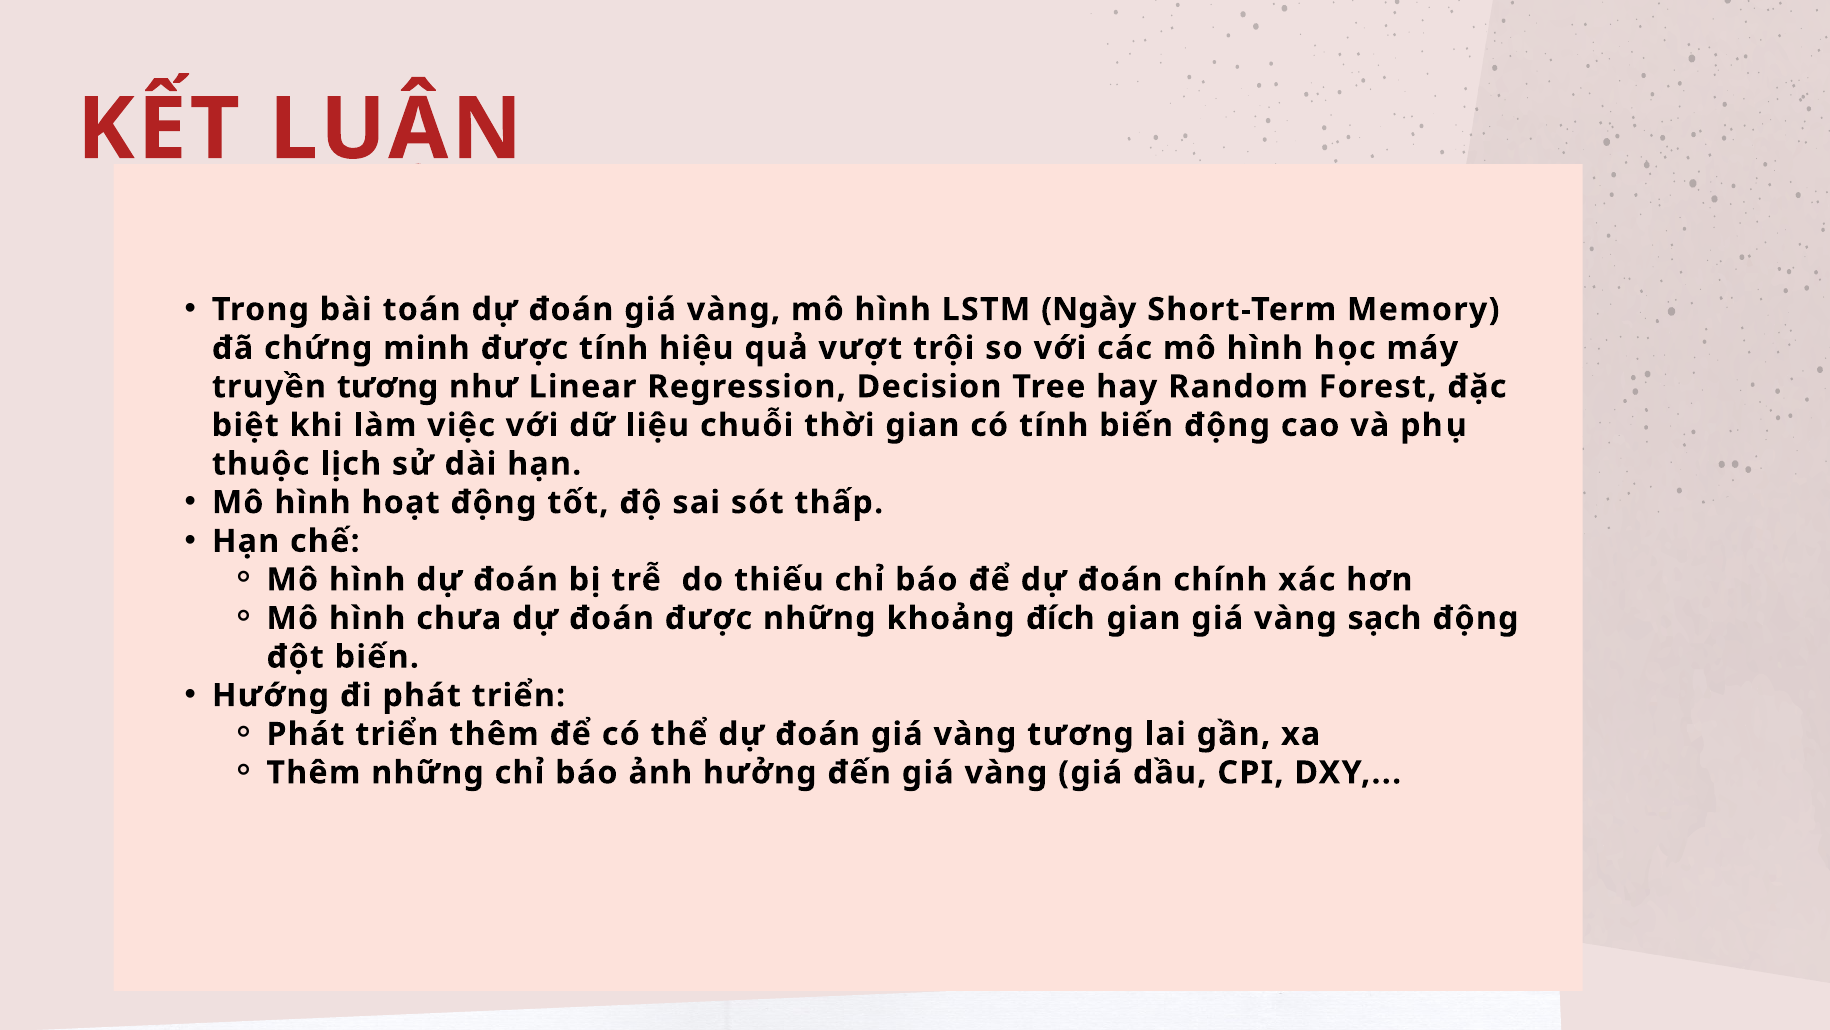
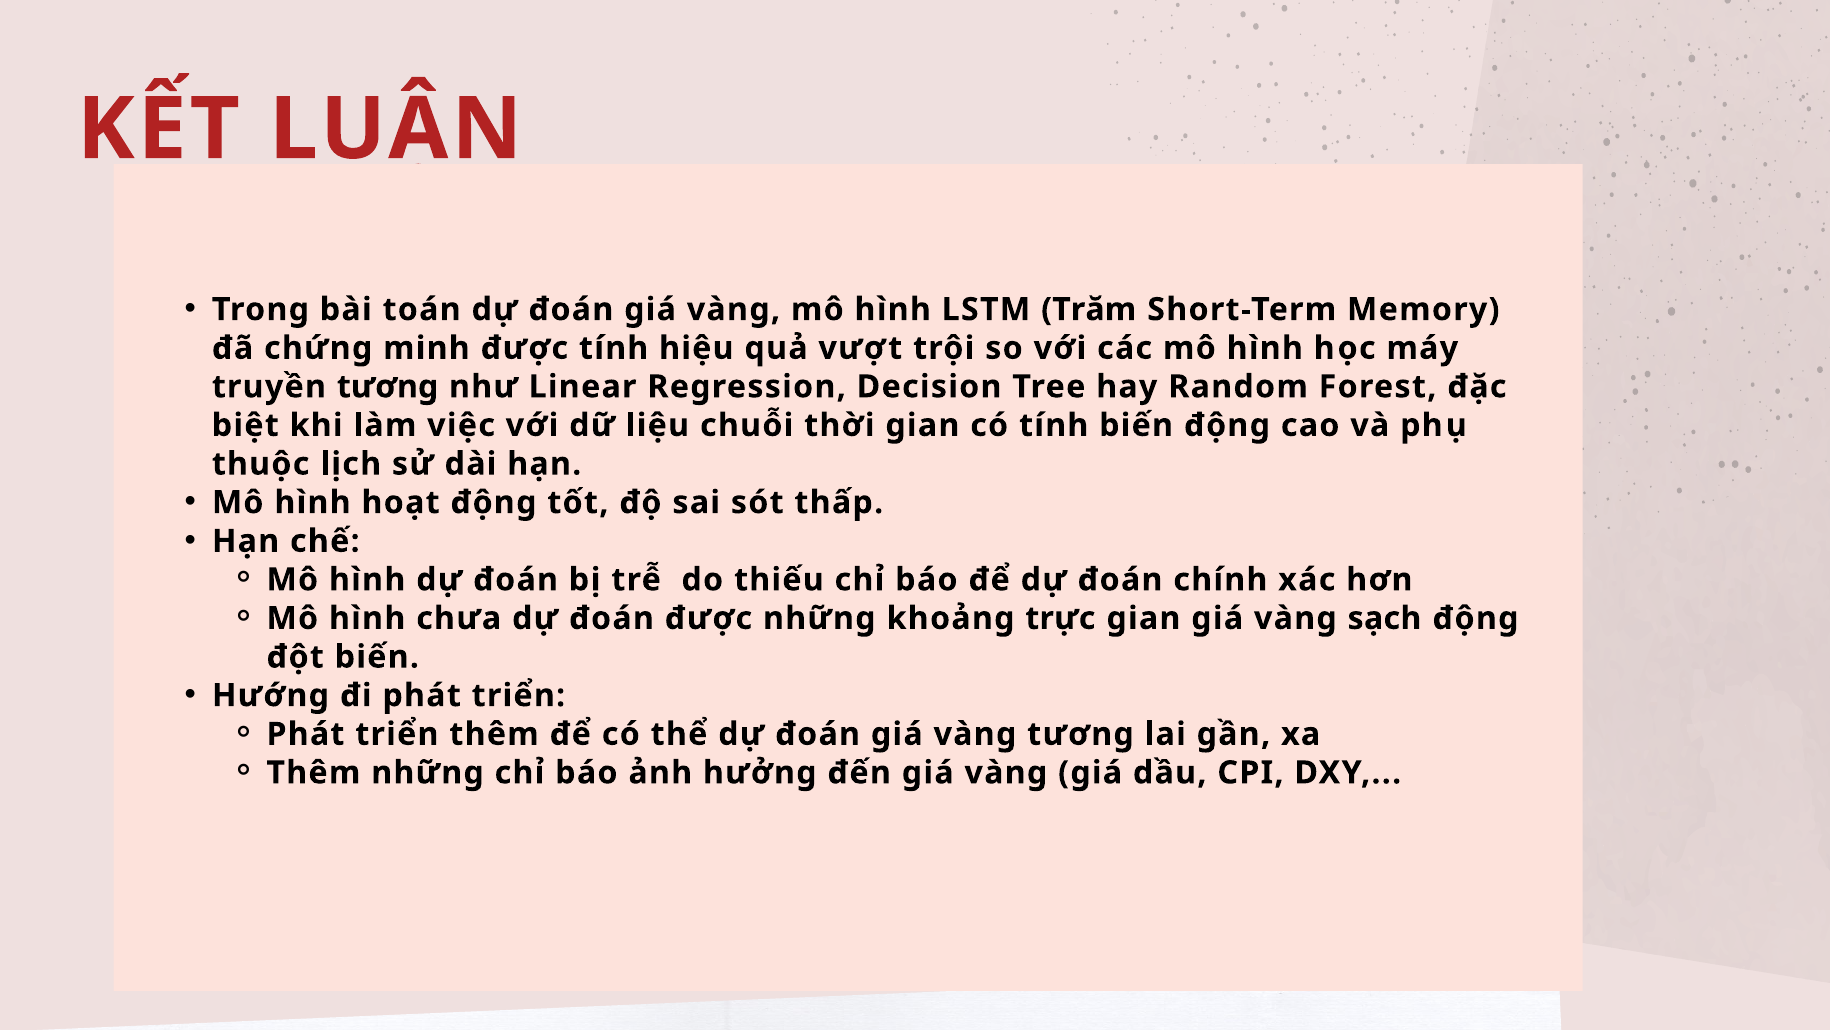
Ngày: Ngày -> Trăm (1089, 309)
đích: đích -> trực (1060, 618)
